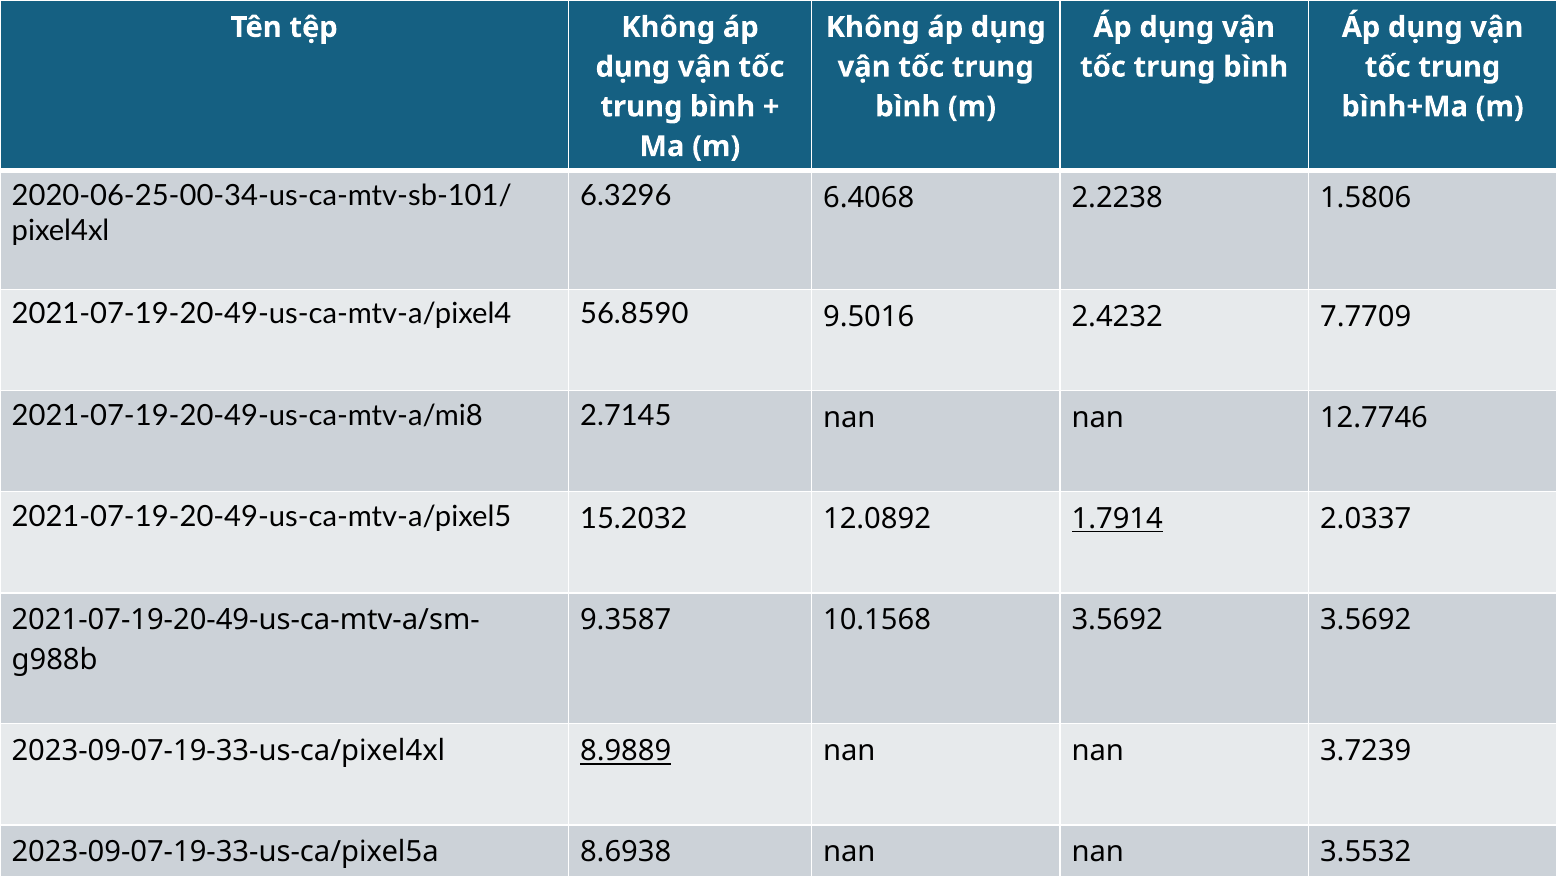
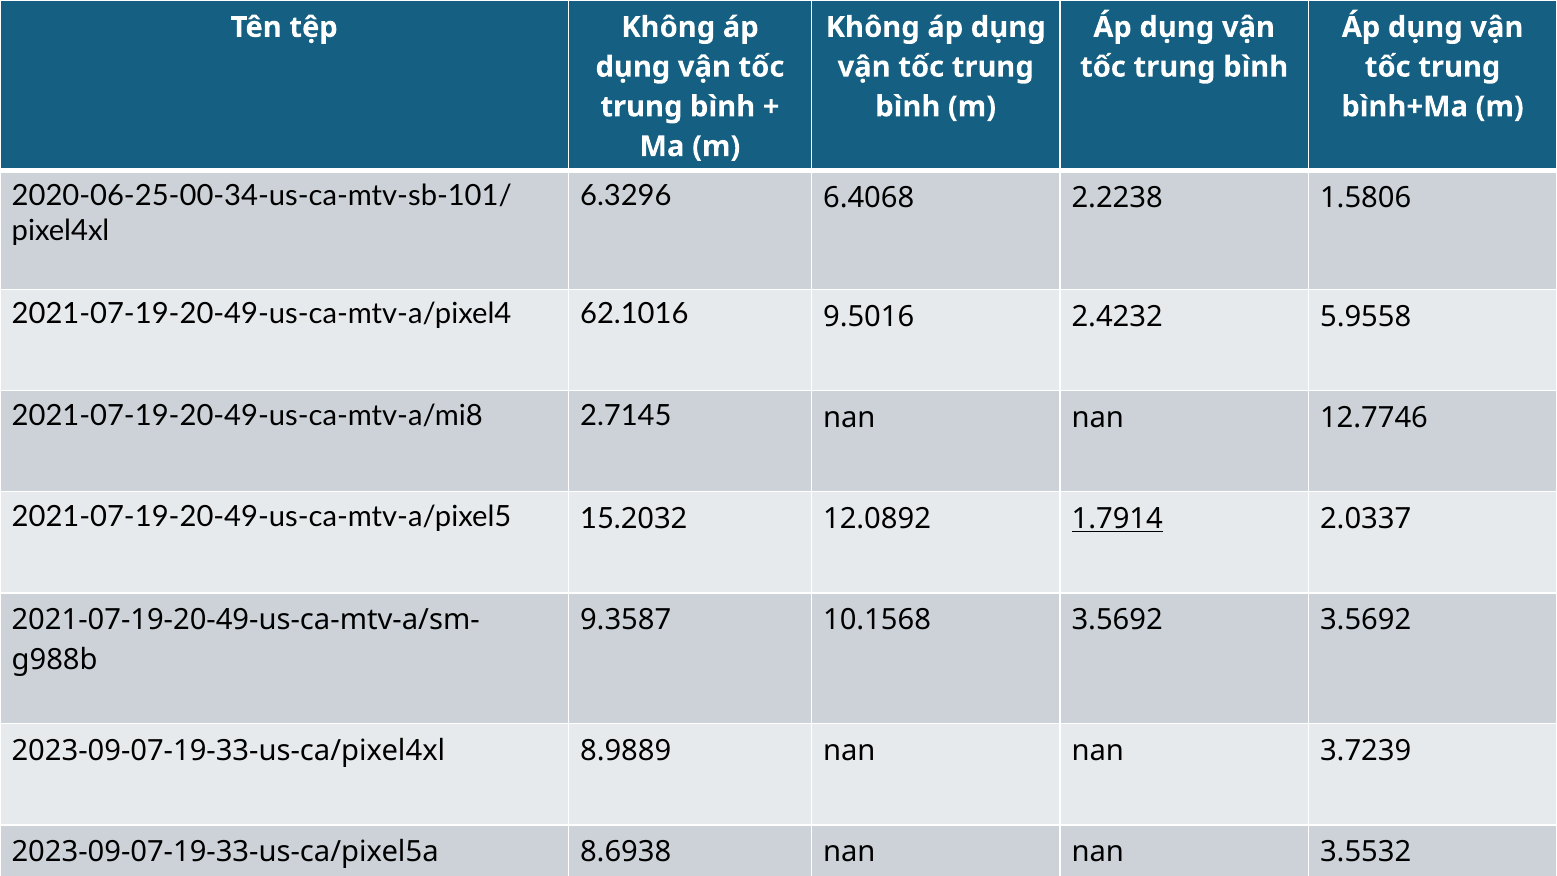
56.8590: 56.8590 -> 62.1016 (634, 314)
7.7709: 7.7709 -> 5.9558 (1366, 316)
8.9889 underline: present -> none (626, 751)
